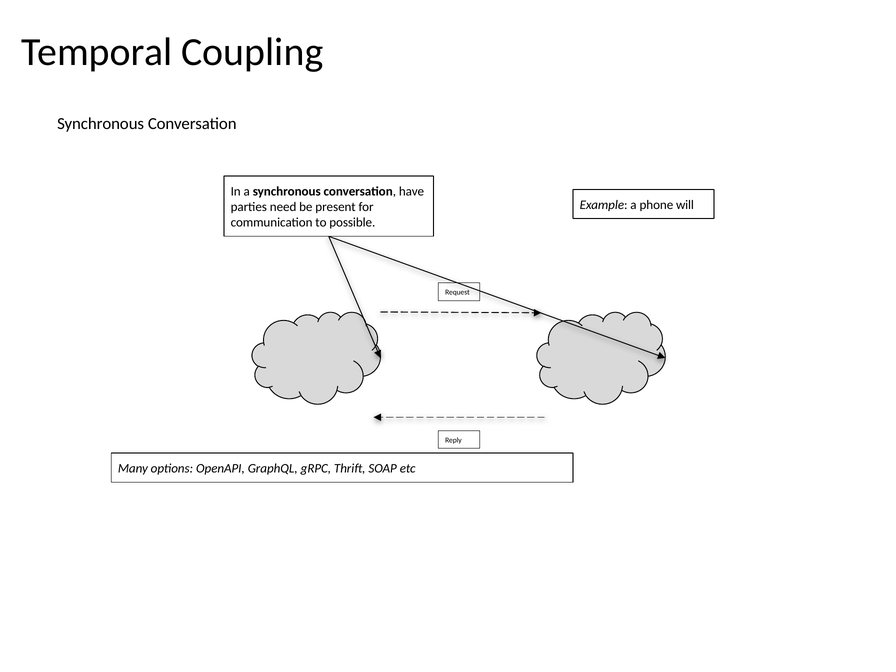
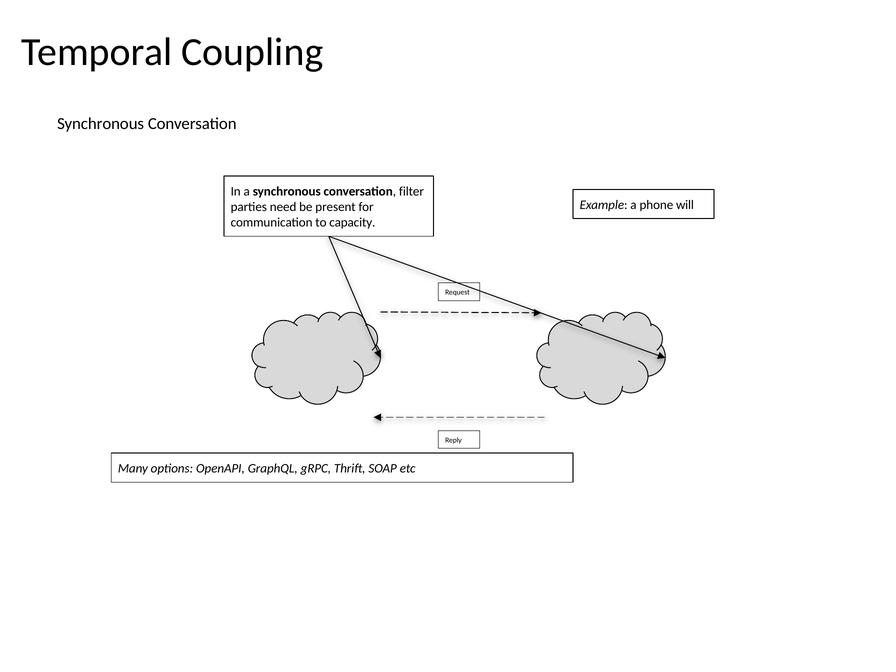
have: have -> filter (411, 191)
possible: possible -> capacity (352, 223)
